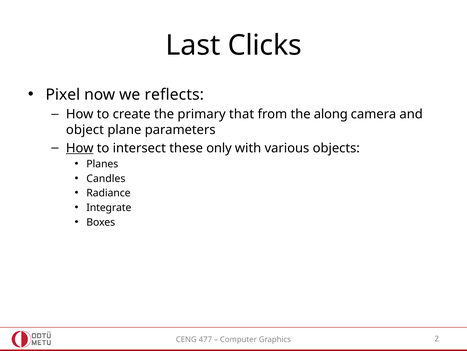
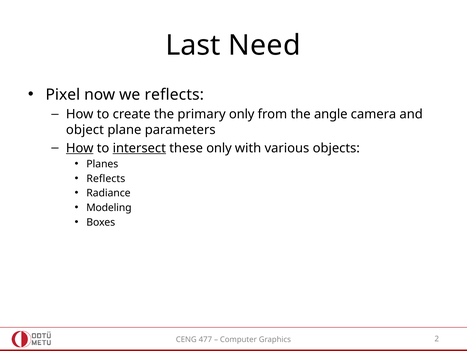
Clicks: Clicks -> Need (264, 45)
primary that: that -> only (242, 114)
along: along -> angle (331, 114)
intersect underline: none -> present (139, 148)
Candles: Candles -> Reflects (106, 178)
Integrate: Integrate -> Modeling (109, 207)
